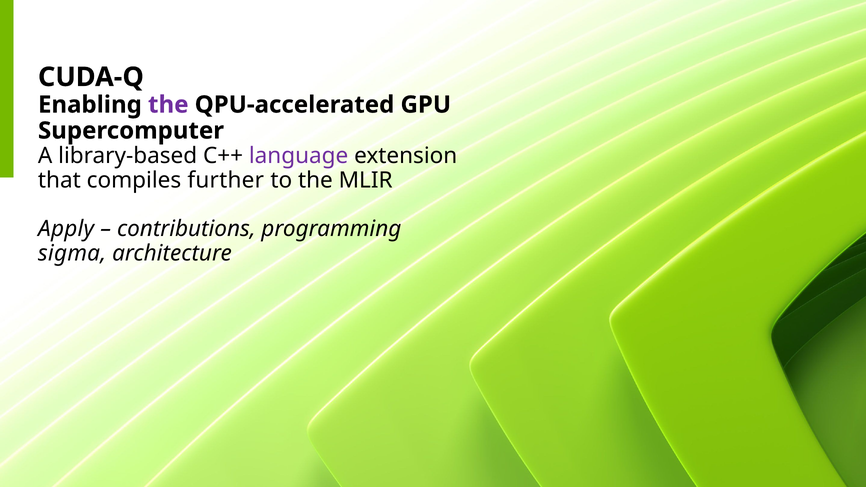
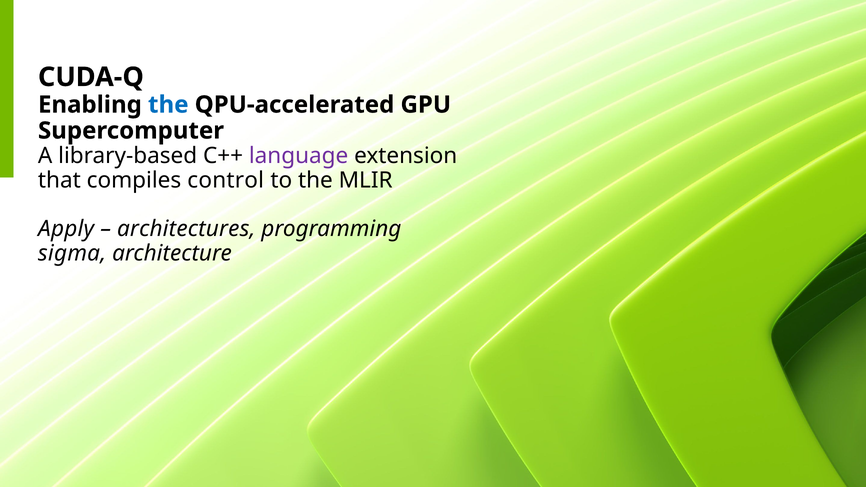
the colour: purple -> blue (168, 105)
further: further -> control (226, 180)
contributions: contributions -> architectures (186, 229)
